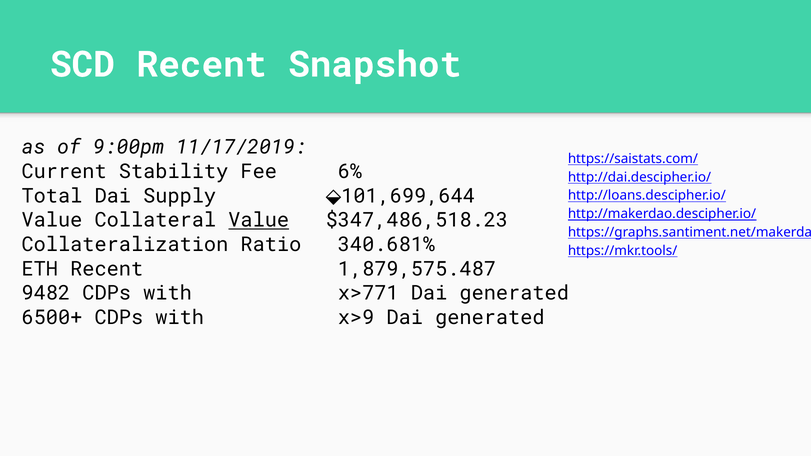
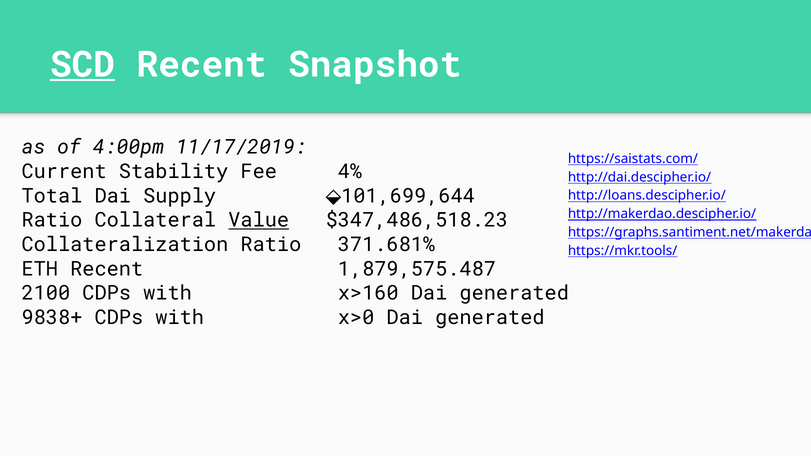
SCD underline: none -> present (82, 65)
9:00pm: 9:00pm -> 4:00pm (128, 147)
6%: 6% -> 4% (350, 172)
Value: Value -> Ratio (52, 220)
340.681%: 340.681% -> 371.681% (386, 245)
9482: 9482 -> 2100 (46, 293)
x>771: x>771 -> x>160 (368, 293)
6500+: 6500+ -> 9838+ (52, 318)
x>9: x>9 -> x>0 (356, 318)
